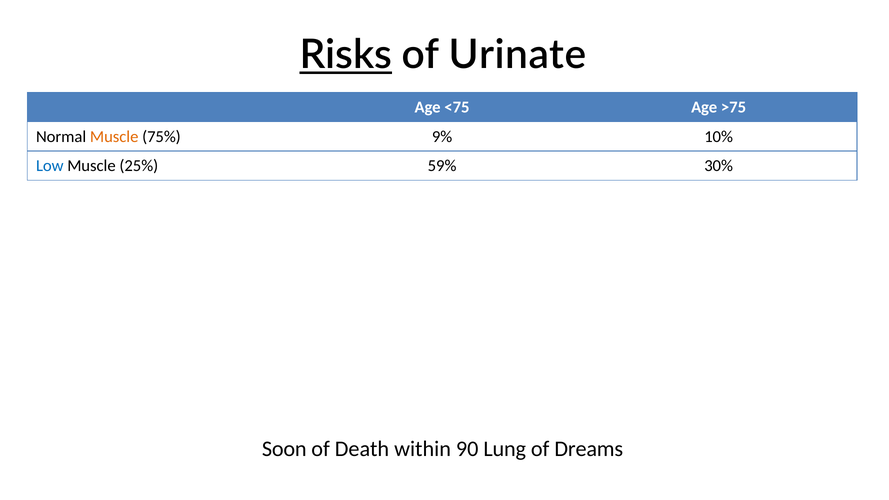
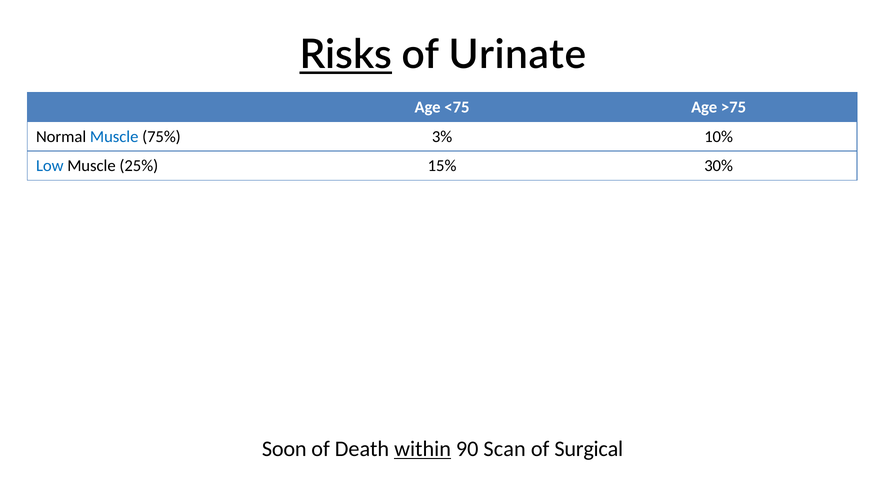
Muscle colour: orange -> blue (114, 137)
9%: 9% -> 3% (442, 137)
59%: 59% -> 15% (442, 166)
within underline: none -> present (423, 449)
Lung: Lung -> Scan (505, 449)
Dreams: Dreams -> Surgical (589, 449)
